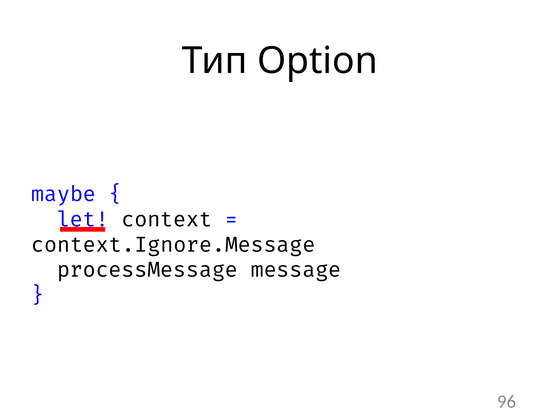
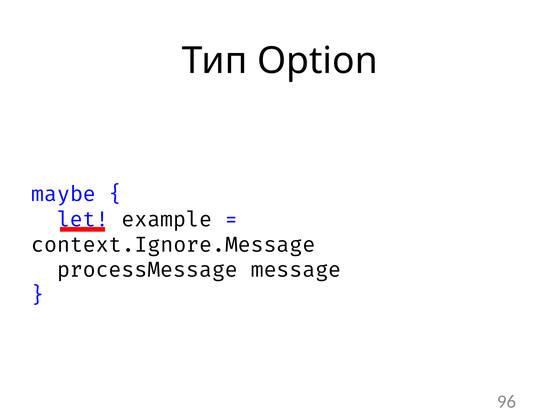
context: context -> example (167, 220)
